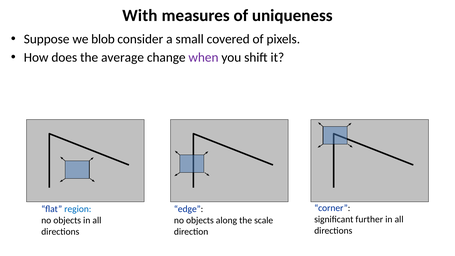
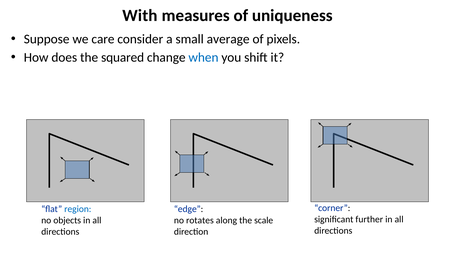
blob: blob -> care (103, 39)
covered: covered -> average (228, 39)
average: average -> squared (123, 58)
when colour: purple -> blue (203, 58)
objects: objects -> rotates (200, 220)
